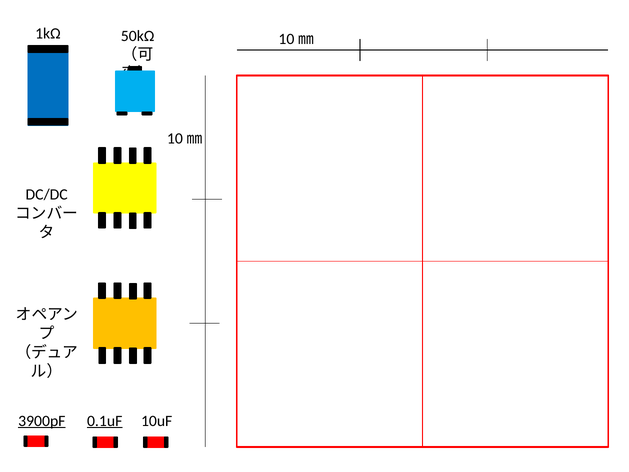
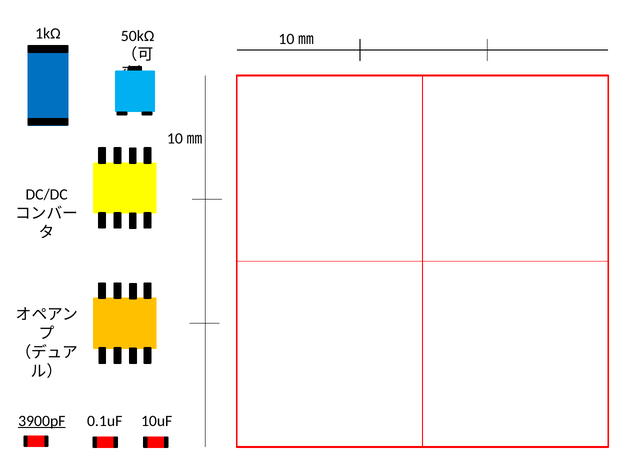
0.1uF underline: present -> none (105, 421)
